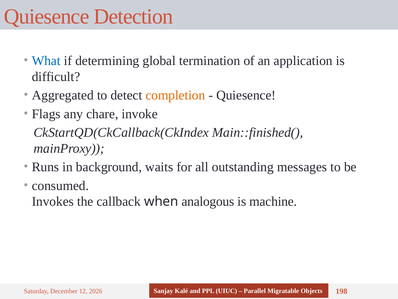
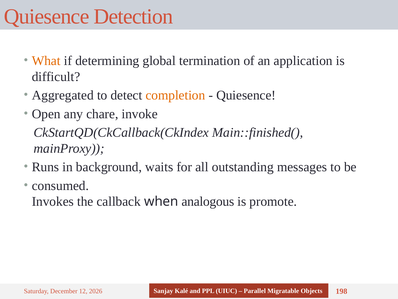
What colour: blue -> orange (46, 61)
Flags: Flags -> Open (46, 114)
machine: machine -> promote (273, 201)
